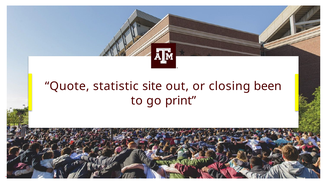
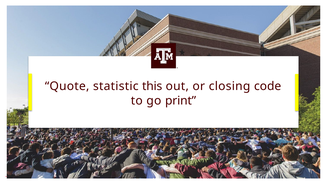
site: site -> this (152, 86)
been: been -> code (268, 86)
